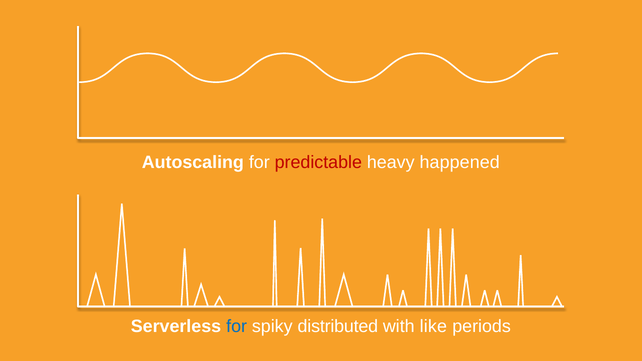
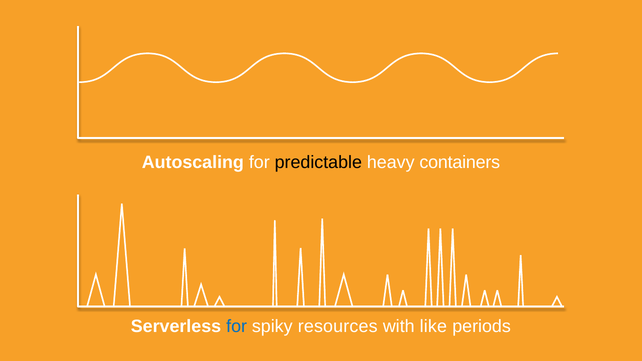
predictable colour: red -> black (318, 162)
happened: happened -> containers (460, 162)
distributed: distributed -> resources (338, 326)
